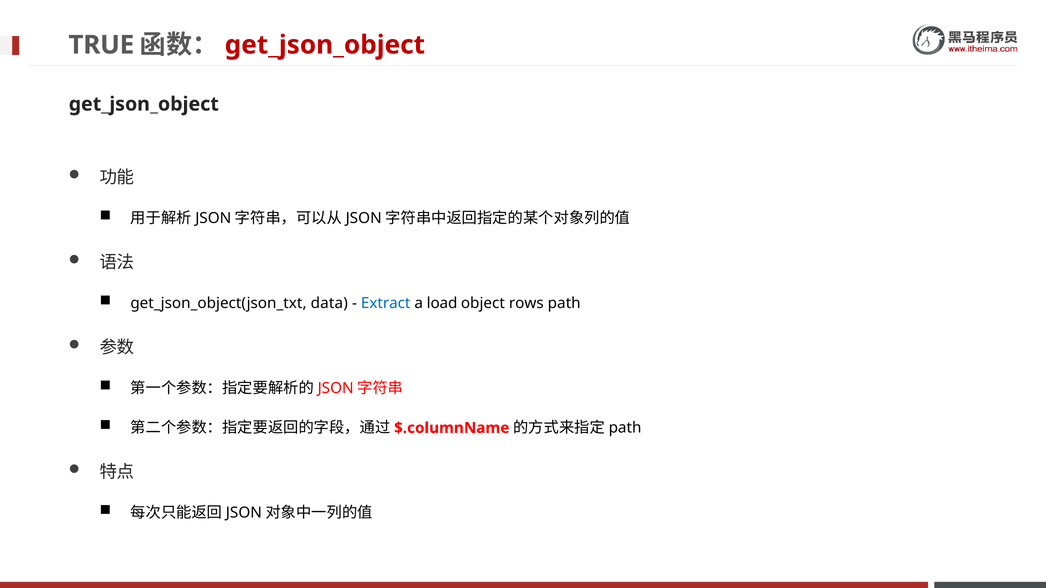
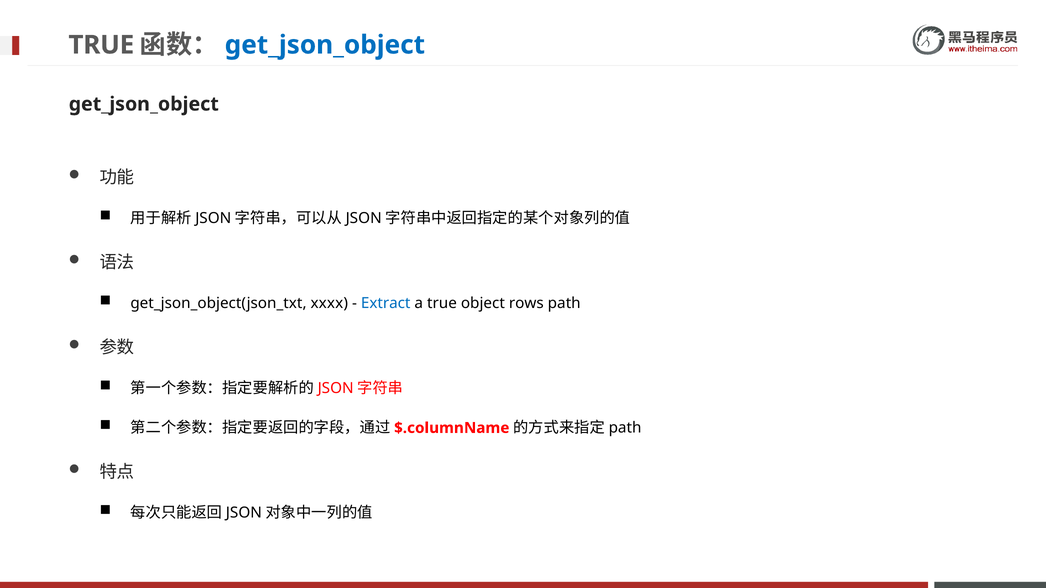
get_json_object colour: red -> blue (325, 45)
data: data -> xxxx (329, 304)
a load: load -> true (442, 304)
